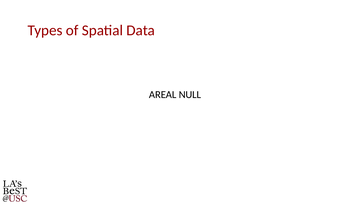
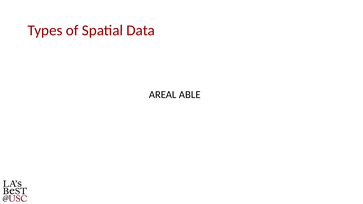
NULL: NULL -> ABLE (190, 95)
